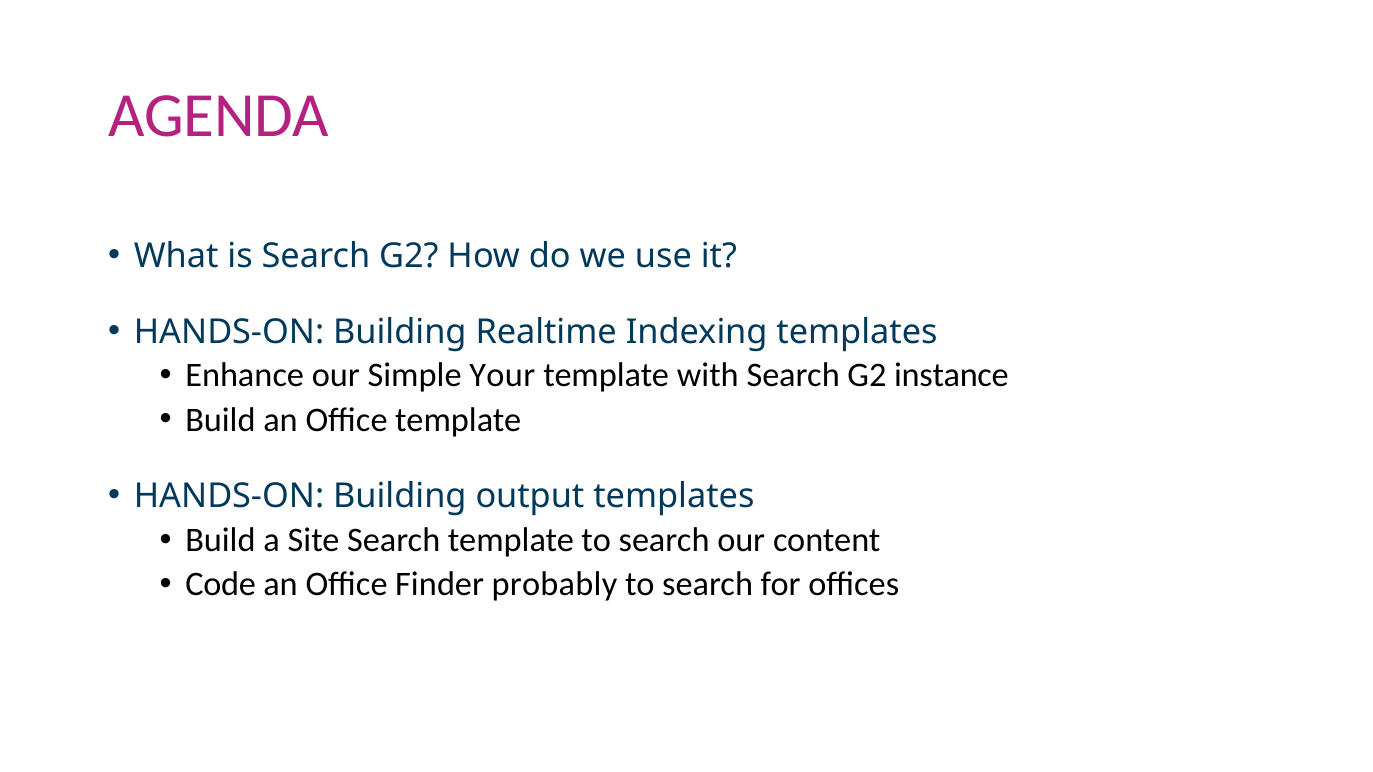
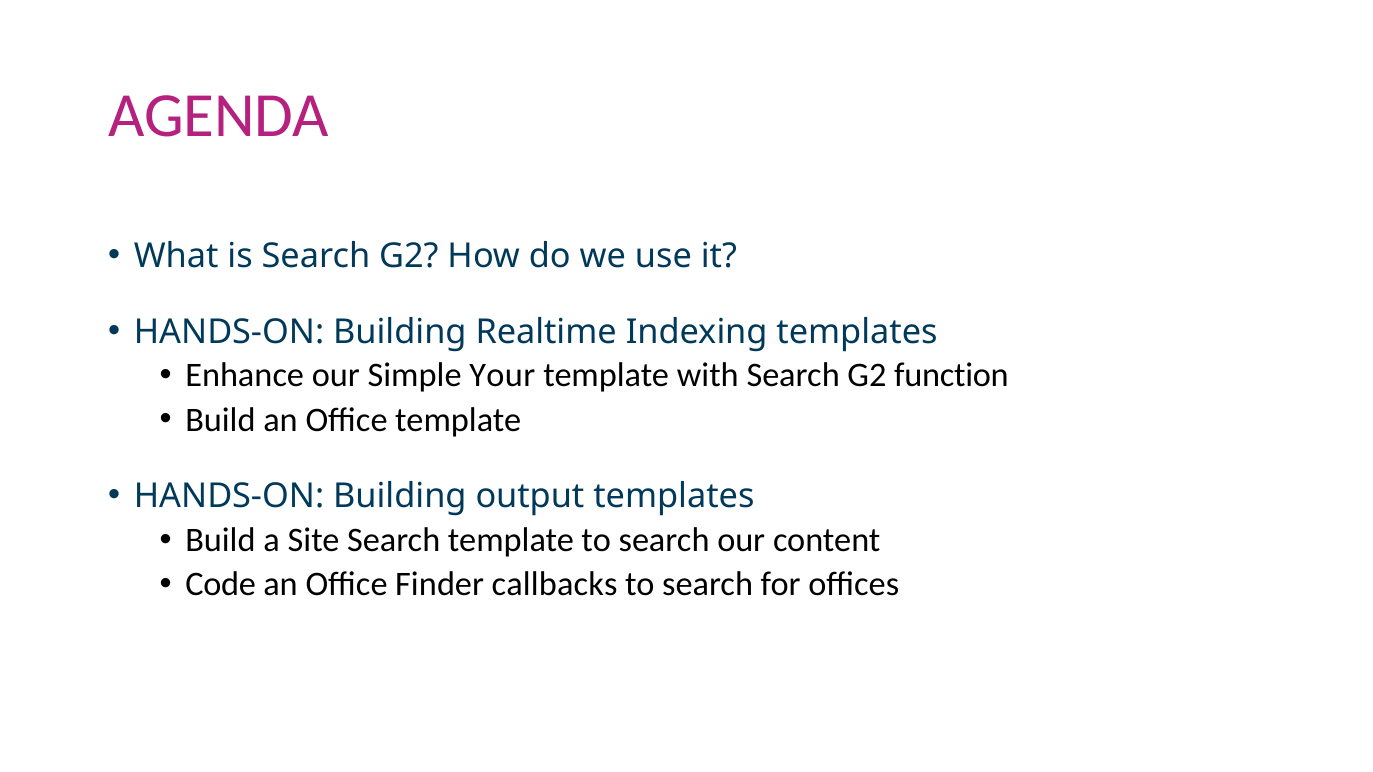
instance: instance -> function (951, 376)
probably: probably -> callbacks (555, 585)
